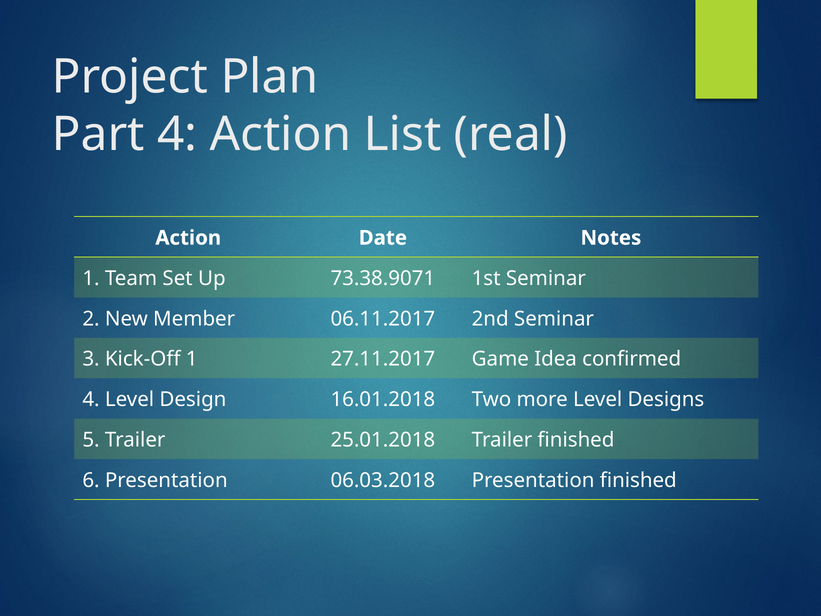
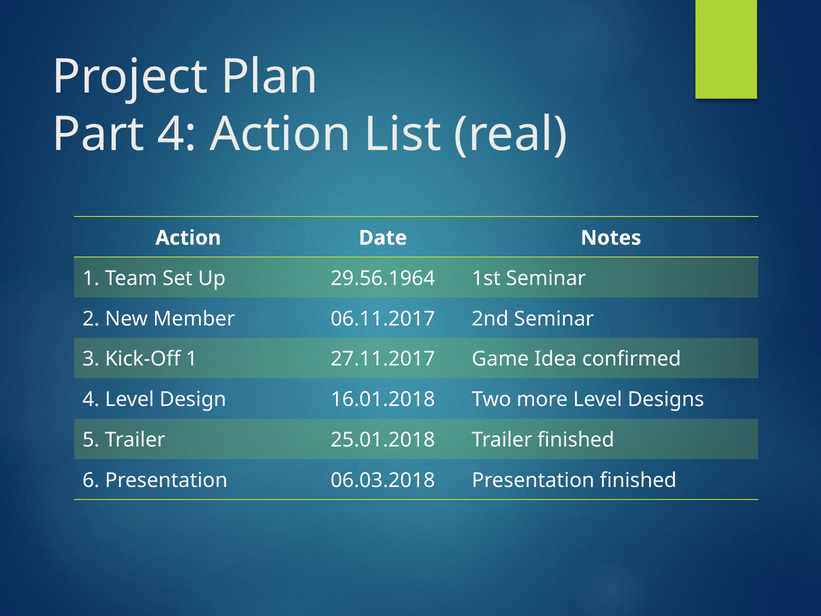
73.38.9071: 73.38.9071 -> 29.56.1964 (383, 278)
